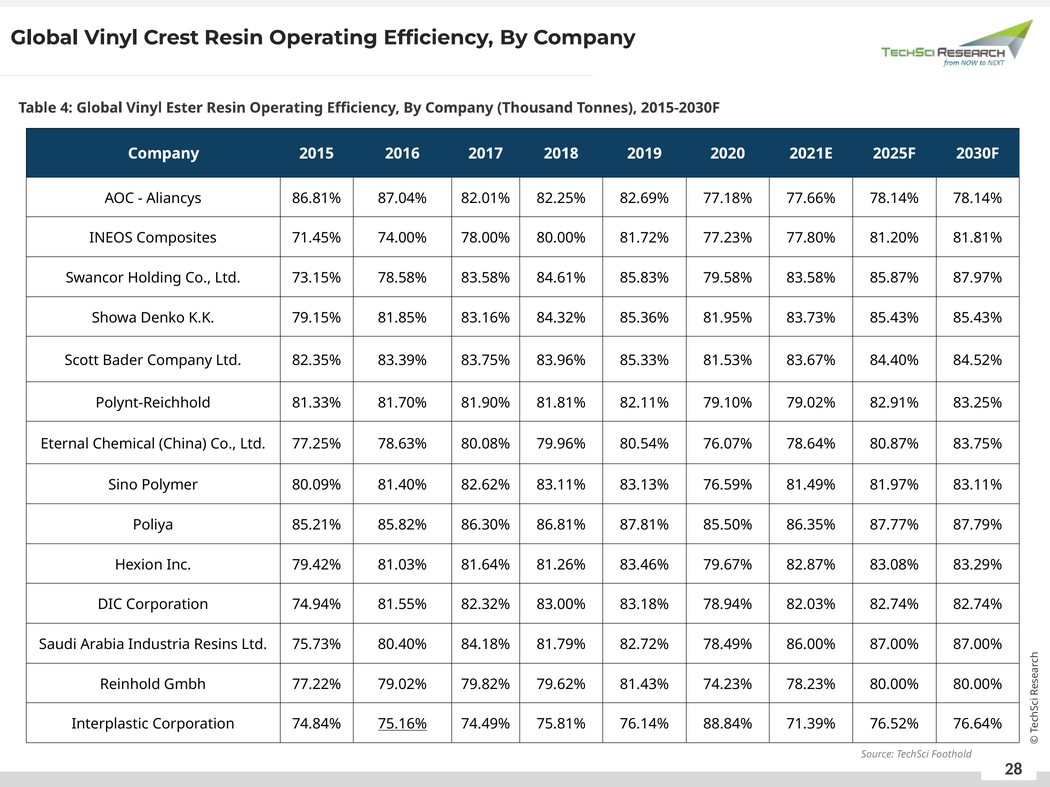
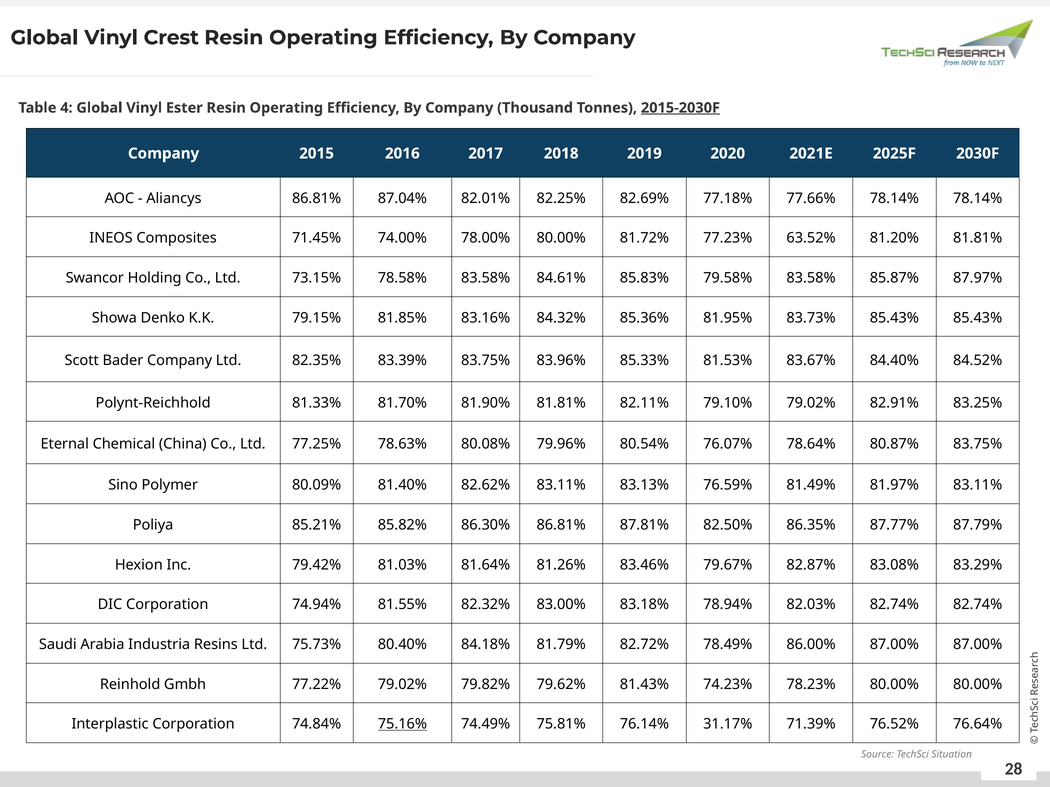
2015-2030F underline: none -> present (680, 108)
77.80%: 77.80% -> 63.52% (811, 238)
85.50%: 85.50% -> 82.50% (728, 525)
88.84%: 88.84% -> 31.17% (728, 724)
Foothold: Foothold -> Situation (952, 755)
